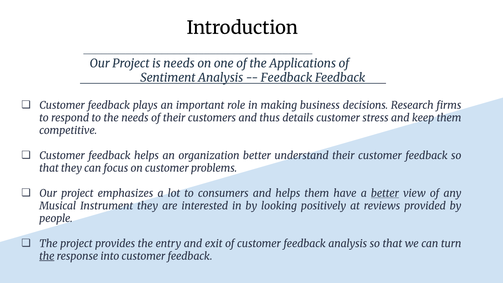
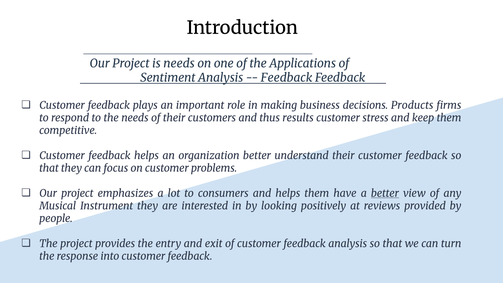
Research: Research -> Products (412, 105)
details: details -> results (298, 118)
the underline: present -> none (47, 256)
